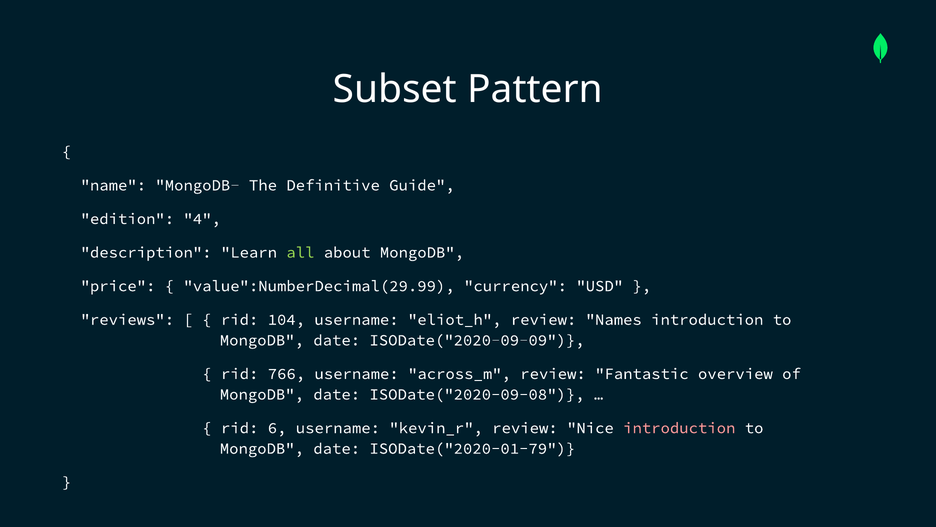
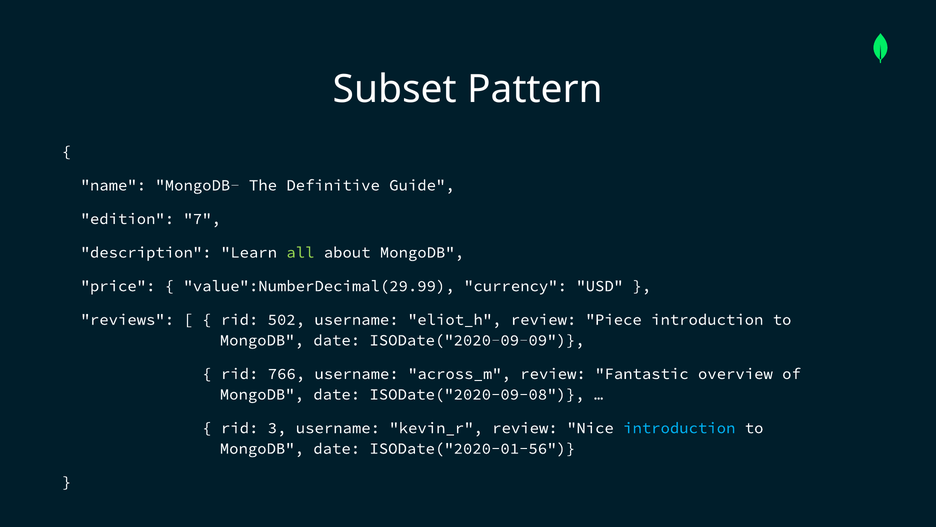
4: 4 -> 7 (202, 219)
104: 104 -> 502 (286, 319)
Names: Names -> Piece (614, 319)
6: 6 -> 3 (277, 428)
introduction colour: pink -> light blue (679, 428)
ISODate("2020-01-79: ISODate("2020-01-79 -> ISODate("2020-01-56 (472, 448)
